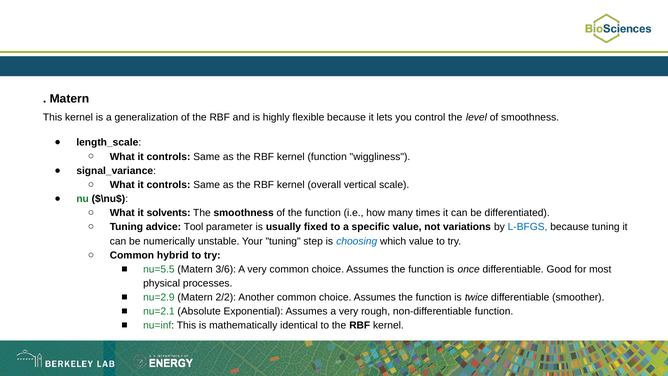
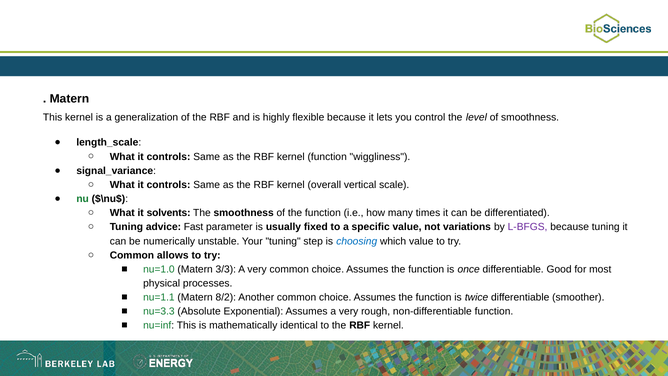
Tool: Tool -> Fast (194, 227)
L-BFGS colour: blue -> purple (528, 227)
hybrid: hybrid -> allows (173, 255)
nu=5.5: nu=5.5 -> nu=1.0 (159, 269)
3/6: 3/6 -> 3/3 (226, 269)
nu=2.9: nu=2.9 -> nu=1.1 (159, 297)
2/2: 2/2 -> 8/2 (226, 297)
nu=2.1: nu=2.1 -> nu=3.3 (159, 311)
